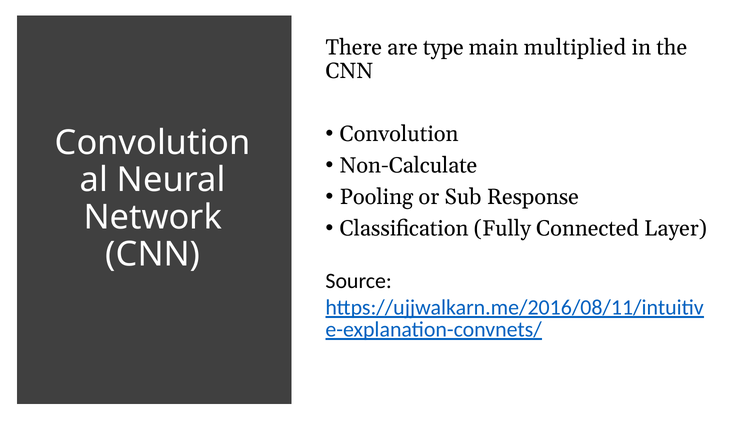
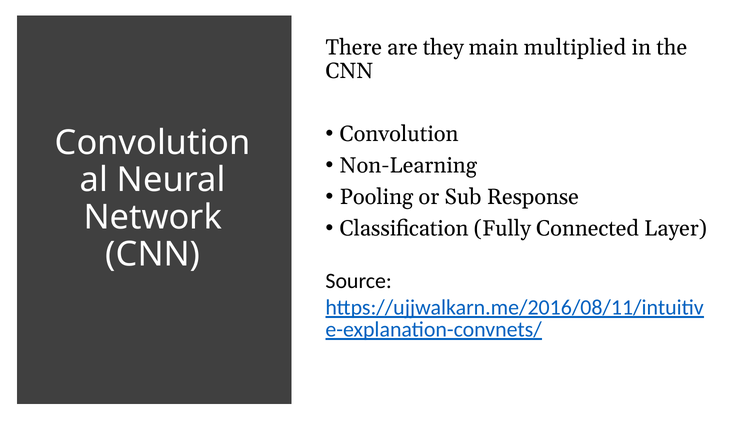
type: type -> they (443, 47)
Non-Calculate: Non-Calculate -> Non-Learning (408, 165)
